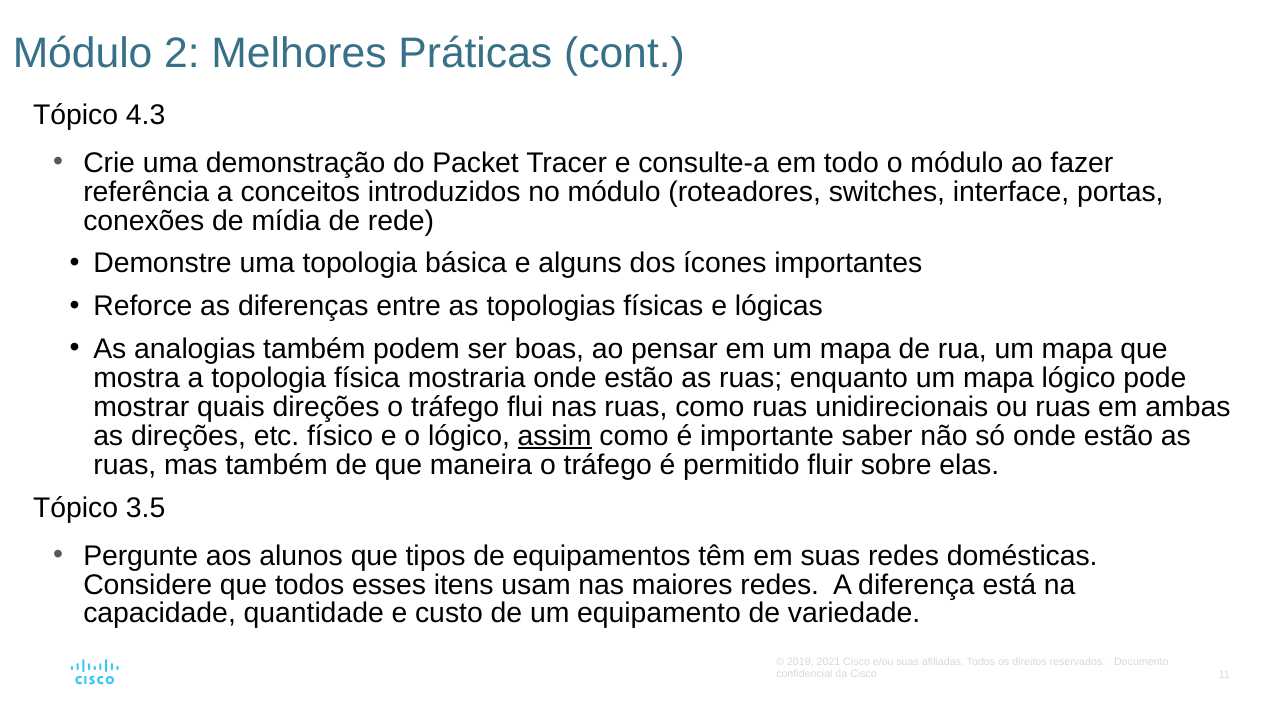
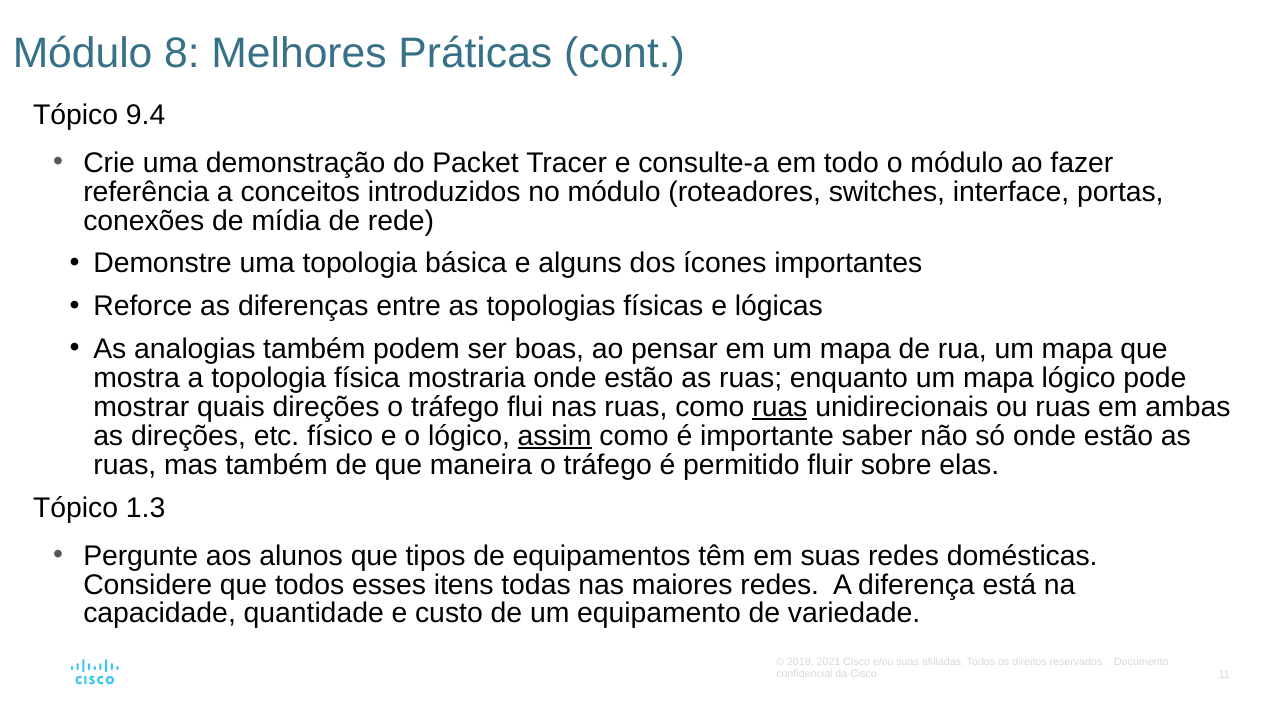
2: 2 -> 8 (182, 53)
4.3: 4.3 -> 9.4 (146, 115)
ruas underline: none -> present (780, 407)
3.5: 3.5 -> 1.3 (146, 508)
usam: usam -> todas (536, 585)
